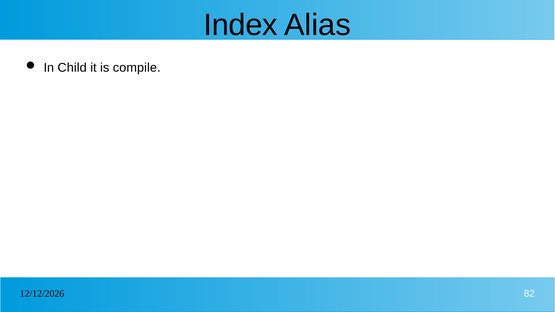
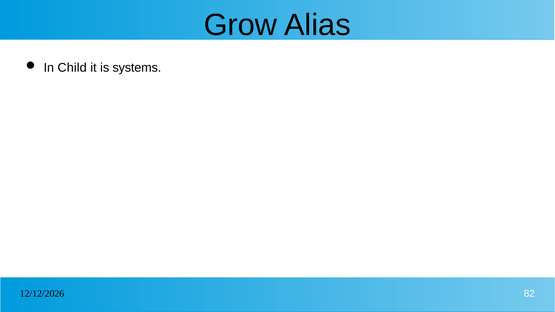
Index: Index -> Grow (240, 25)
compile: compile -> systems (137, 68)
